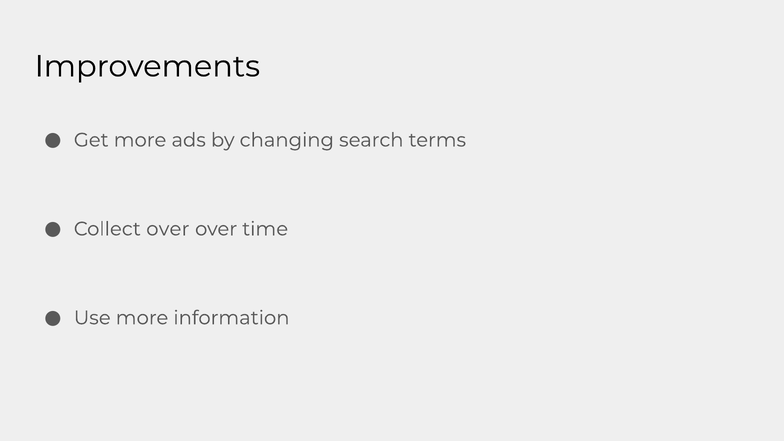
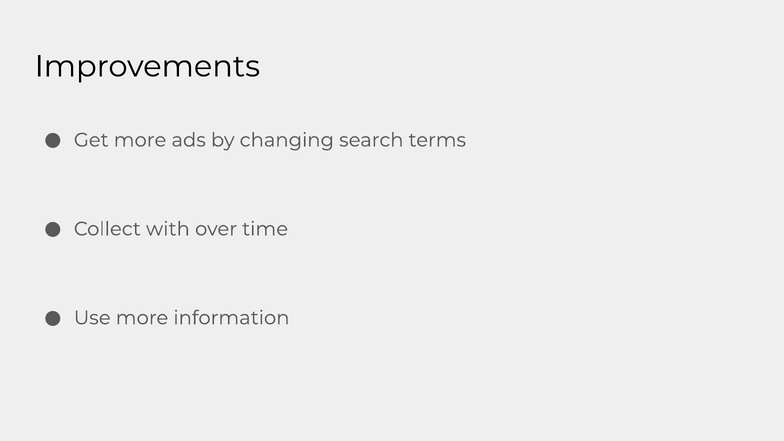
Collect over: over -> with (168, 229)
